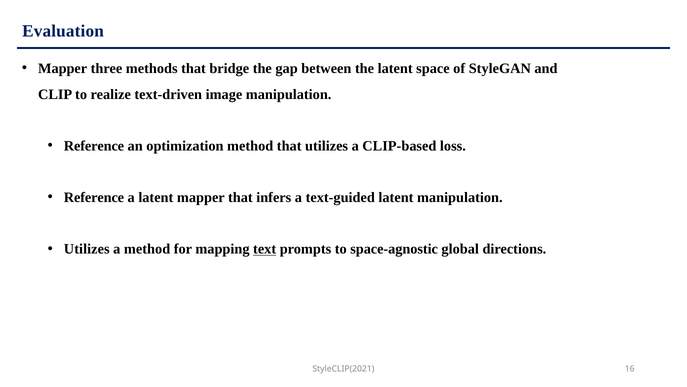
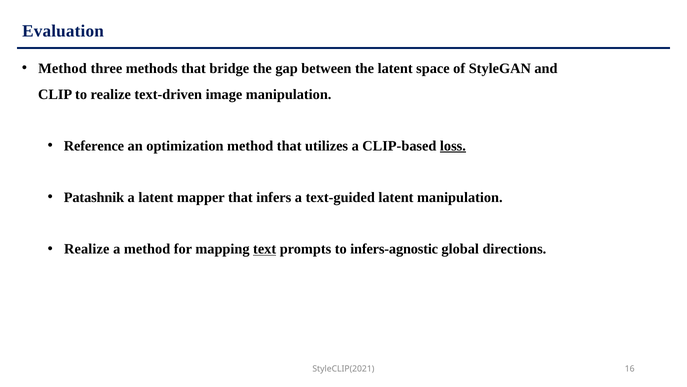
Mapper: Mapper -> Method (63, 68)
loss underline: none -> present (453, 146)
Reference: Reference -> Patashnik (94, 197)
Utilizes: Utilizes -> Realize (87, 249)
space-agnostic: space-agnostic -> infers-agnostic (394, 249)
